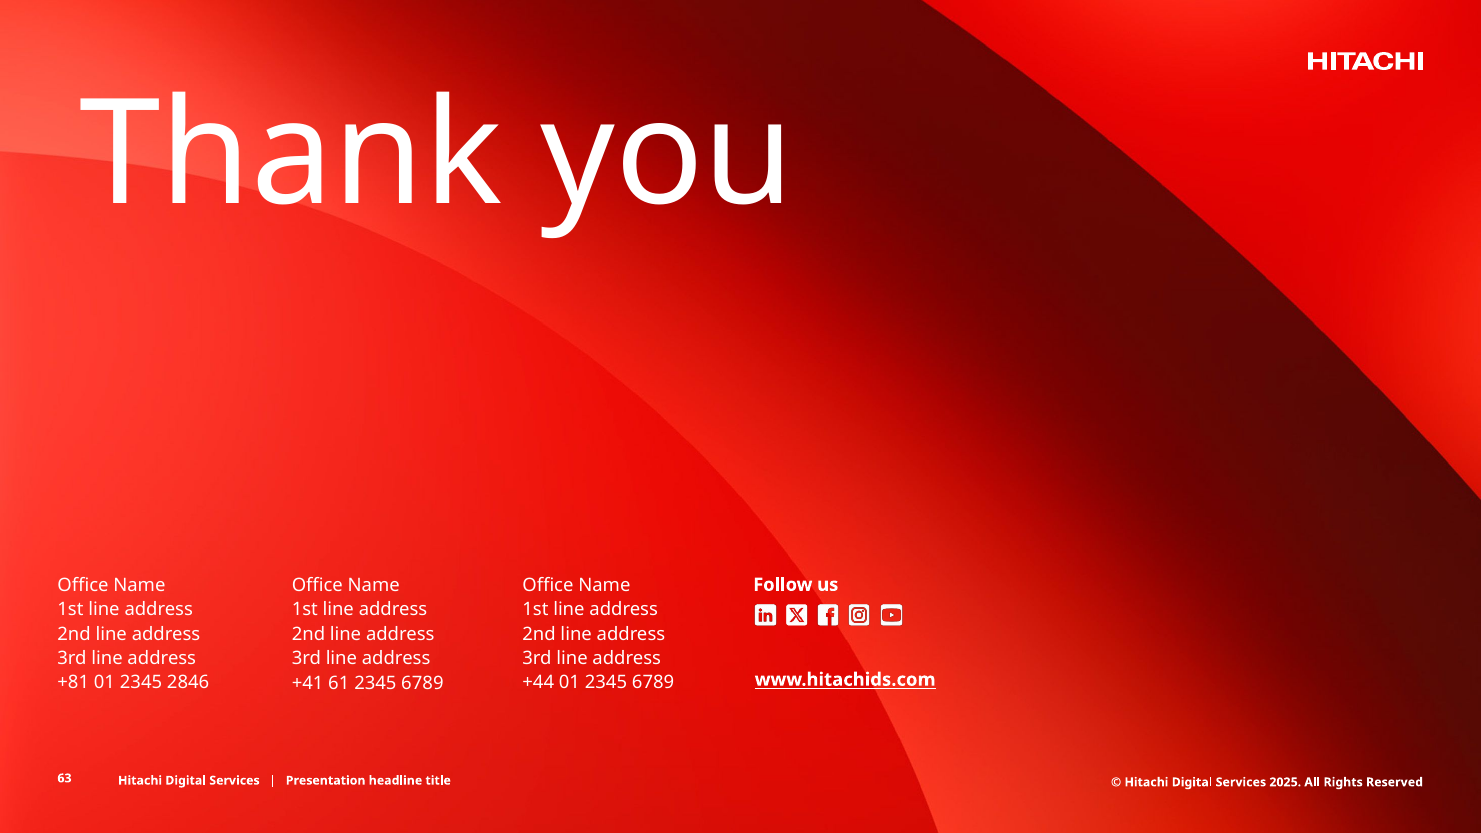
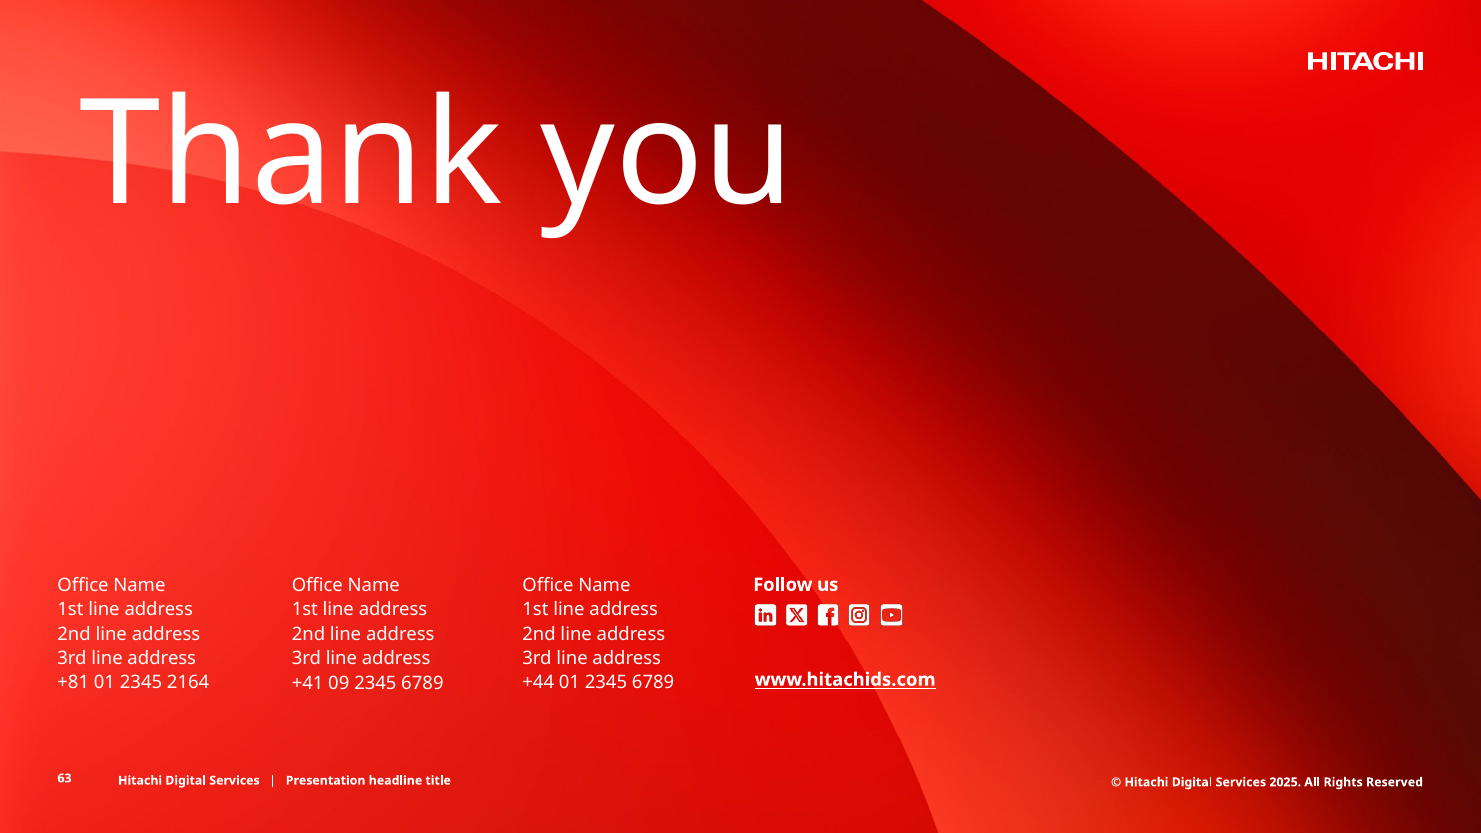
2846: 2846 -> 2164 (188, 683)
61: 61 -> 09 (339, 683)
